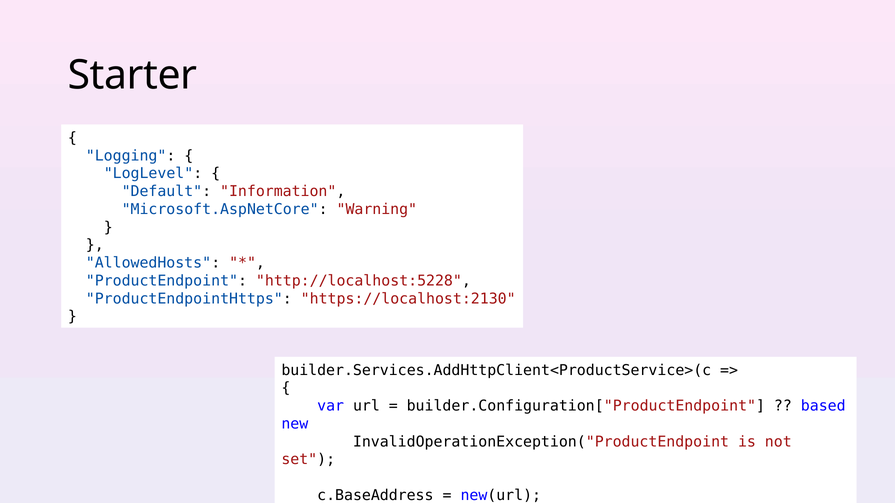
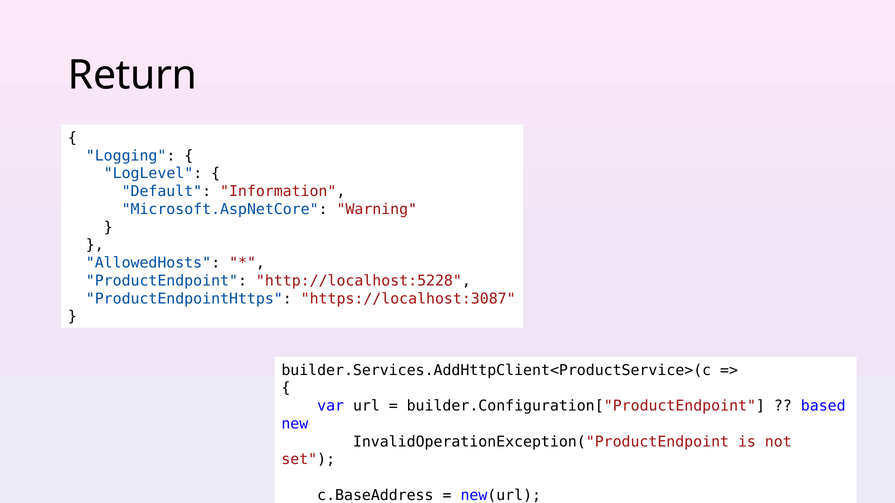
Starter: Starter -> Return (132, 75)
https://localhost:2130: https://localhost:2130 -> https://localhost:3087 (408, 299)
